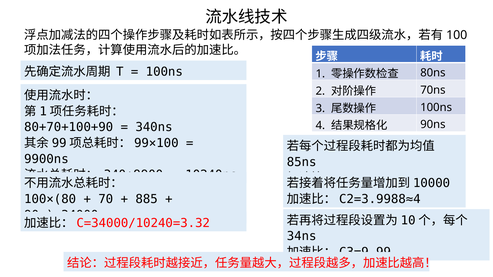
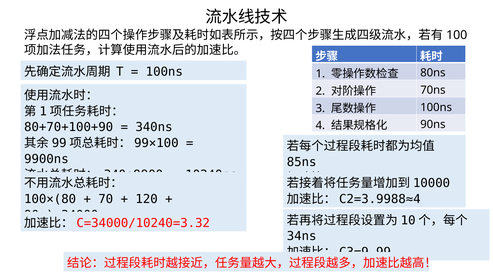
885: 885 -> 120 (147, 199)
